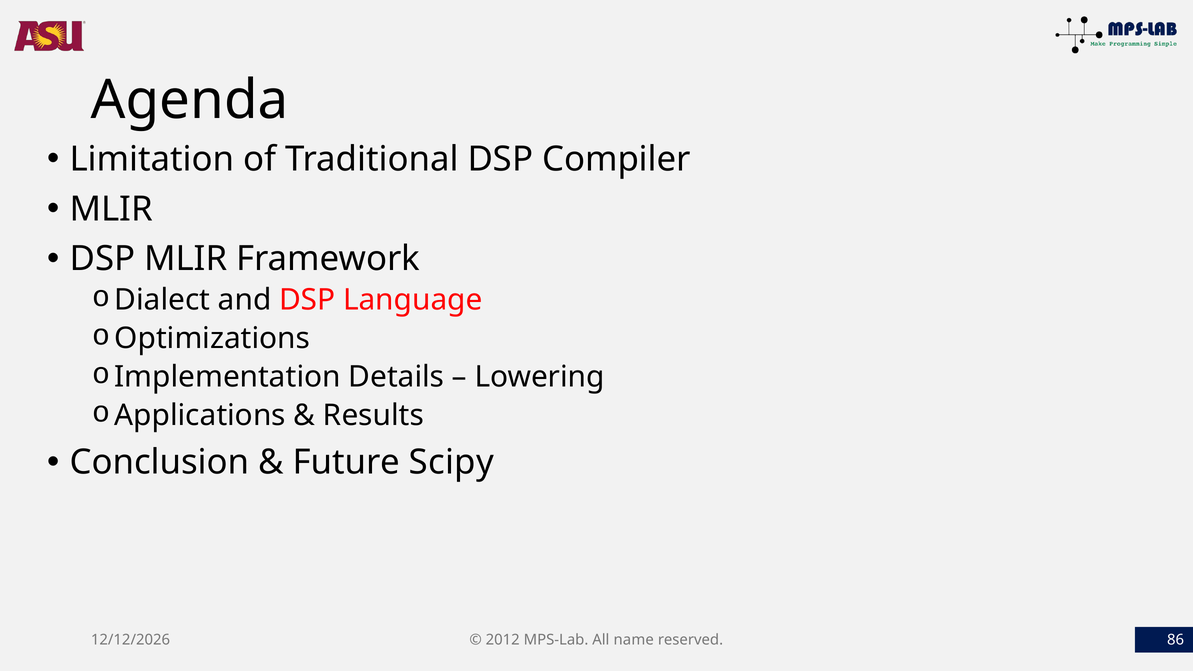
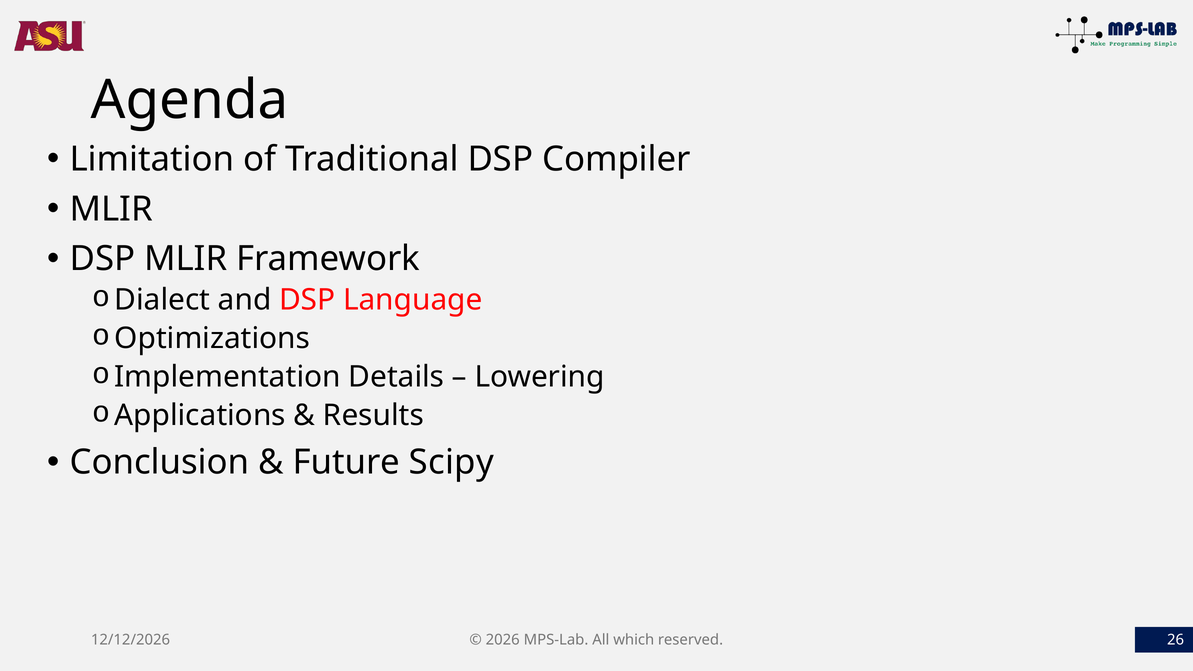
2012: 2012 -> 2026 (503, 640)
name: name -> which (634, 640)
86: 86 -> 26 (1176, 640)
